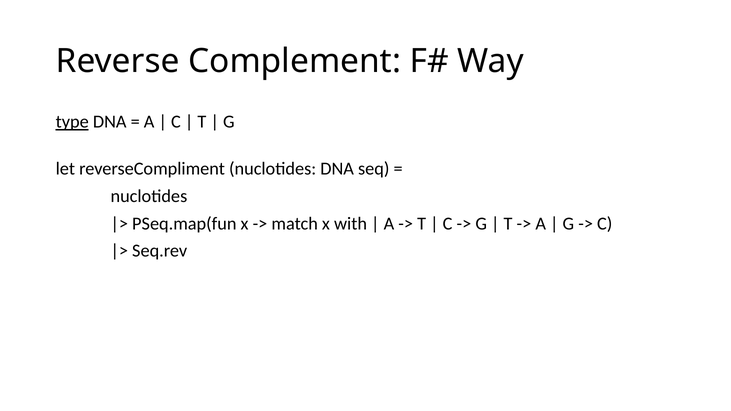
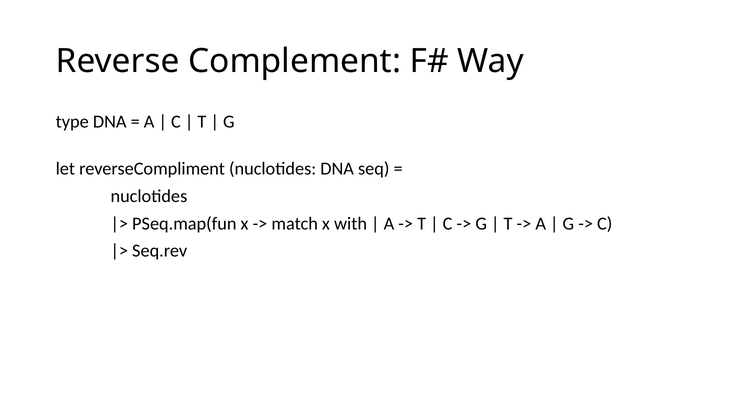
type underline: present -> none (72, 122)
